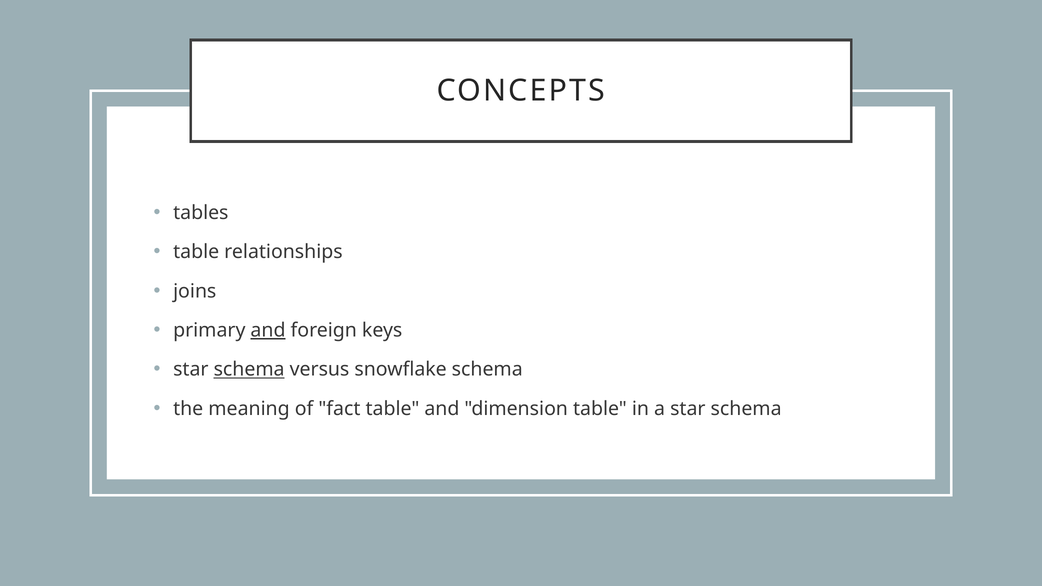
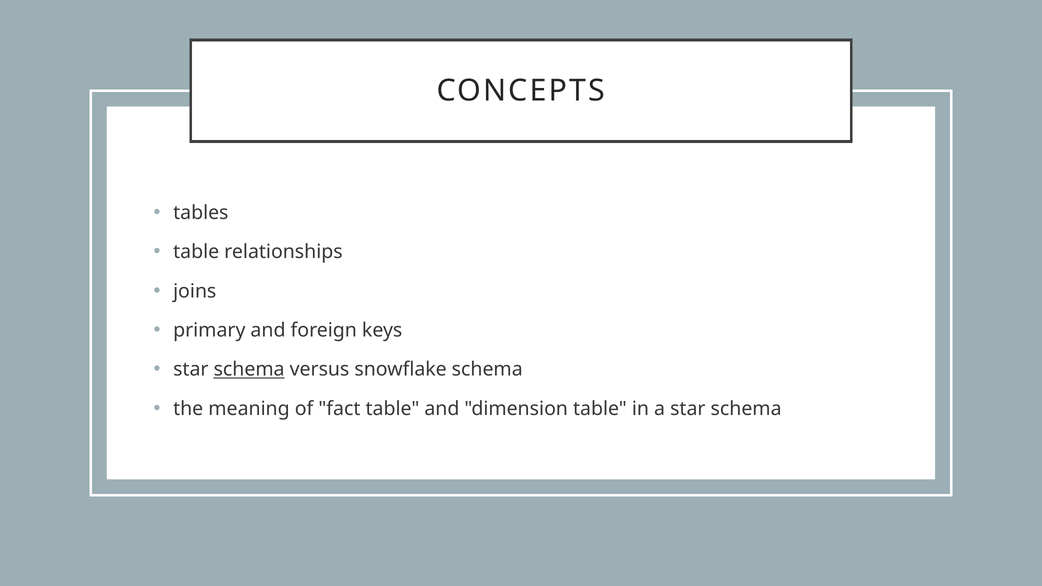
and underline: present -> none (268, 330)
